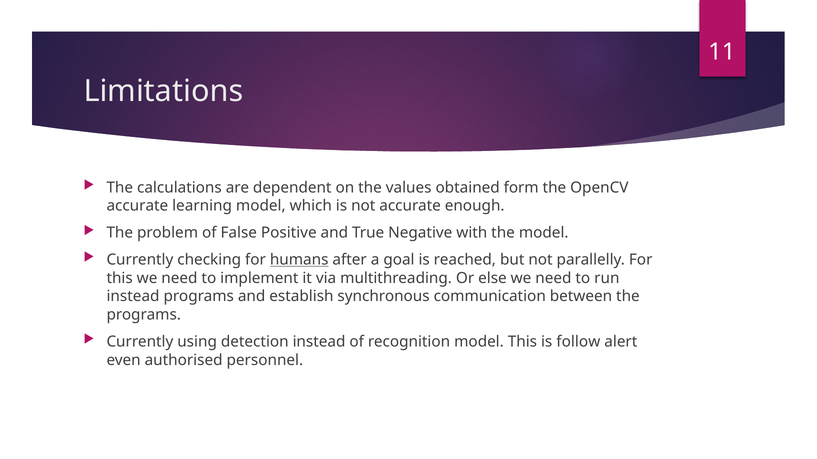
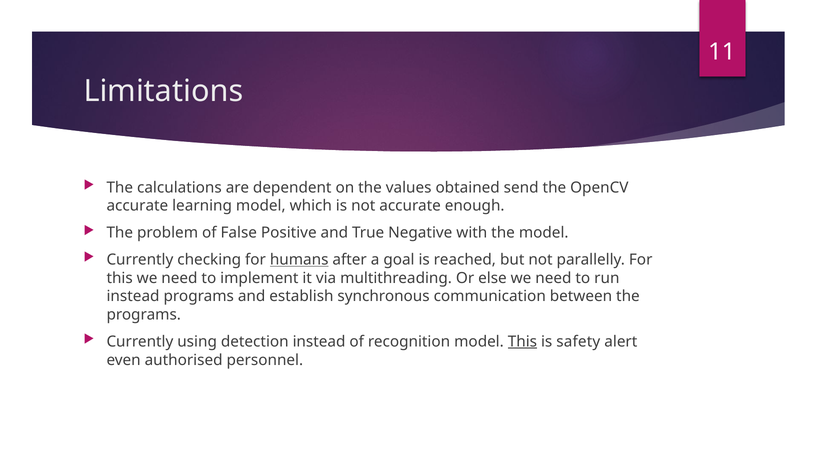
form: form -> send (521, 188)
This underline: none -> present (522, 342)
follow: follow -> safety (578, 342)
